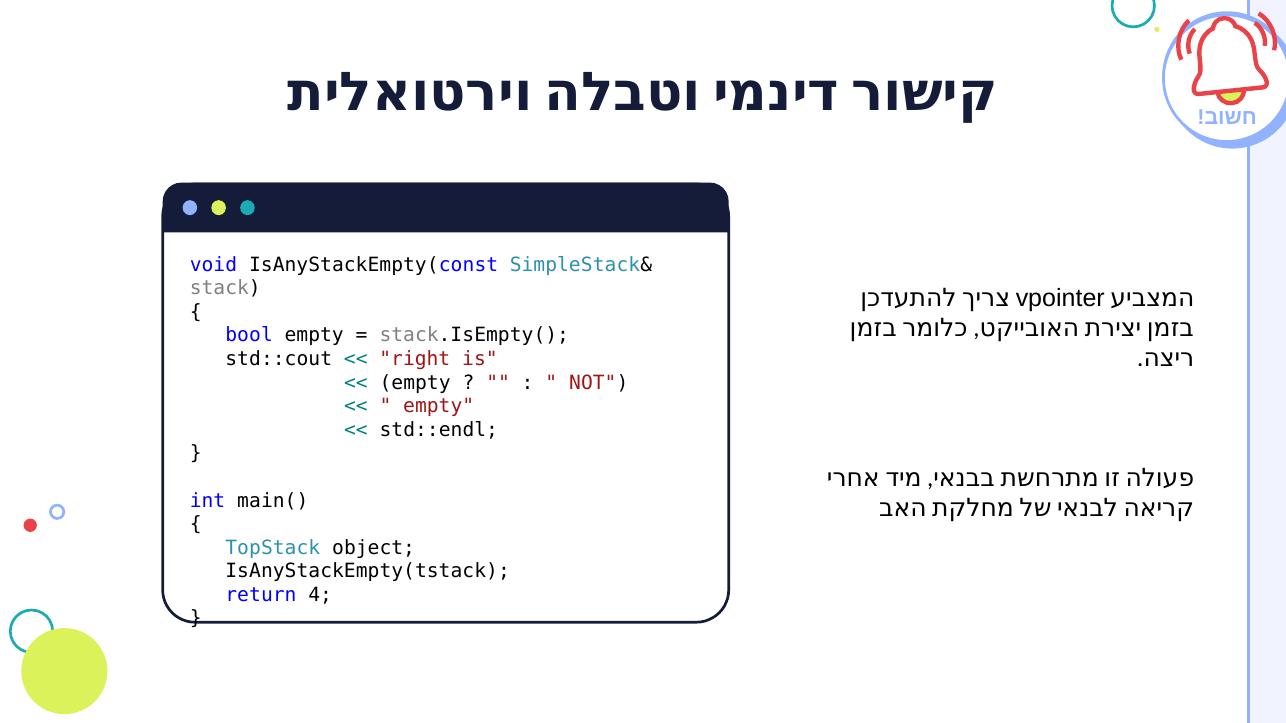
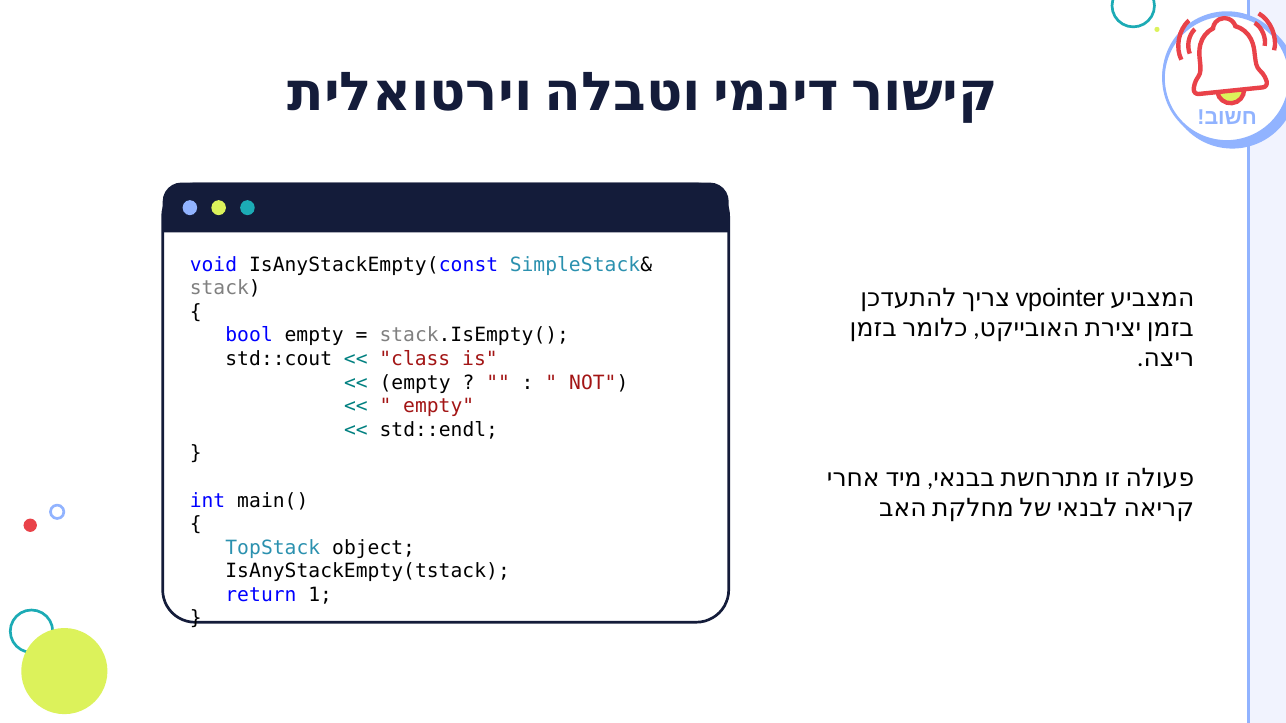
right: right -> class (415, 359)
4: 4 -> 1 (320, 595)
